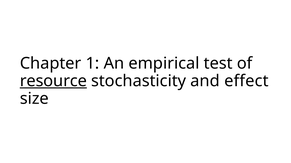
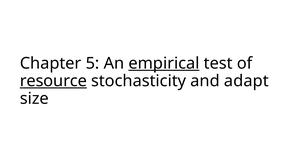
1: 1 -> 5 (92, 64)
empirical underline: none -> present (164, 64)
effect: effect -> adapt (246, 81)
